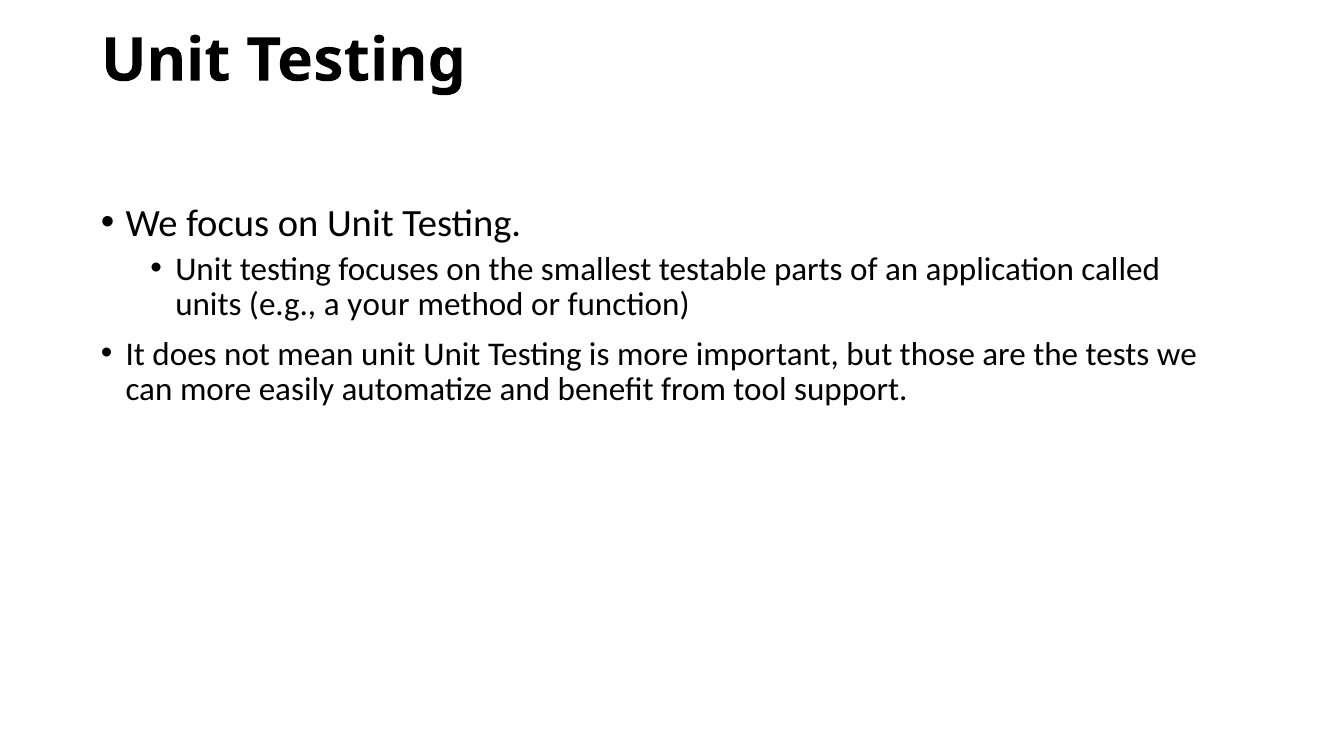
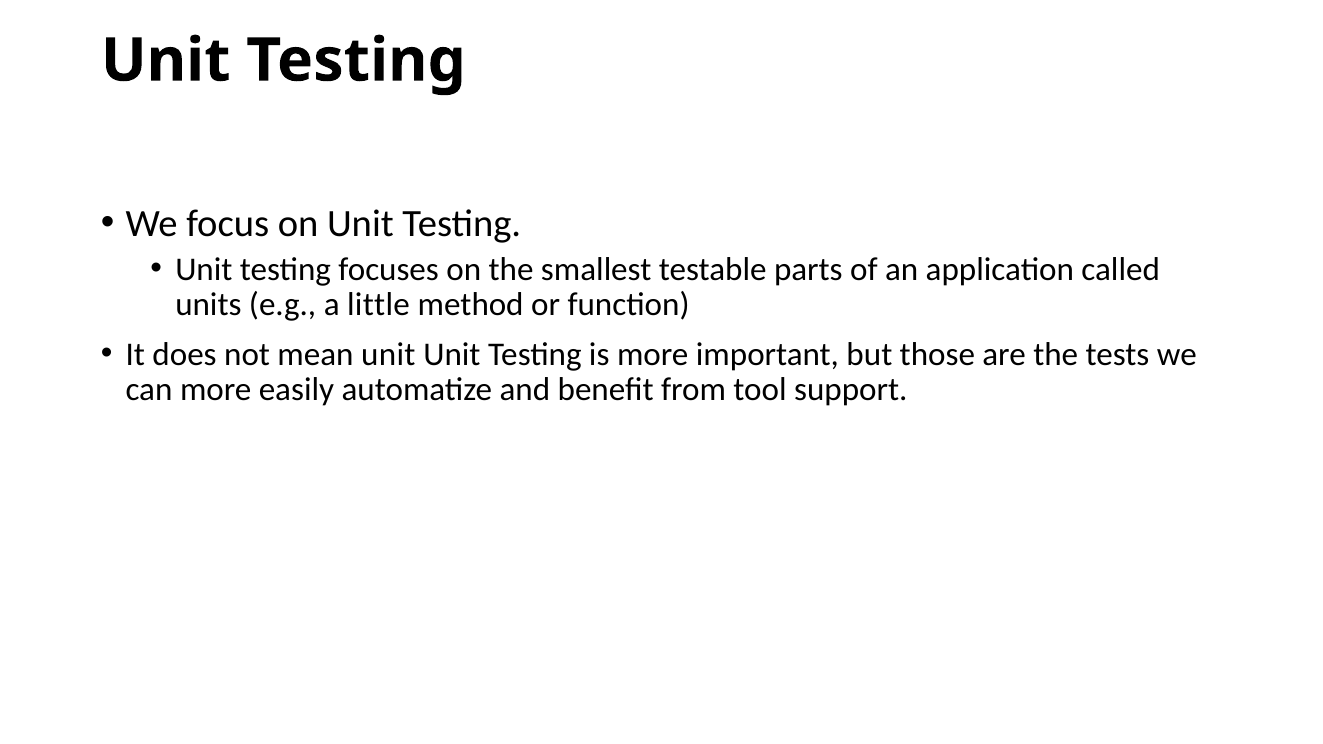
your: your -> little (378, 305)
